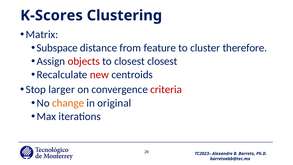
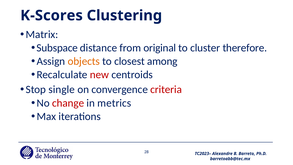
feature: feature -> original (160, 48)
objects colour: red -> orange (84, 61)
closest closest: closest -> among (162, 61)
larger: larger -> single (62, 89)
change colour: orange -> red (68, 103)
original: original -> metrics (114, 103)
